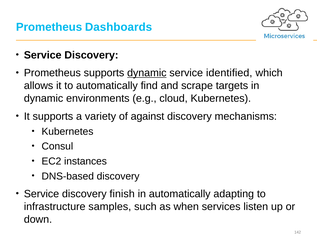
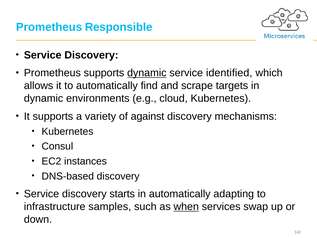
Dashboards: Dashboards -> Responsible (119, 27)
finish: finish -> starts (122, 194)
when underline: none -> present (186, 206)
listen: listen -> swap (256, 206)
